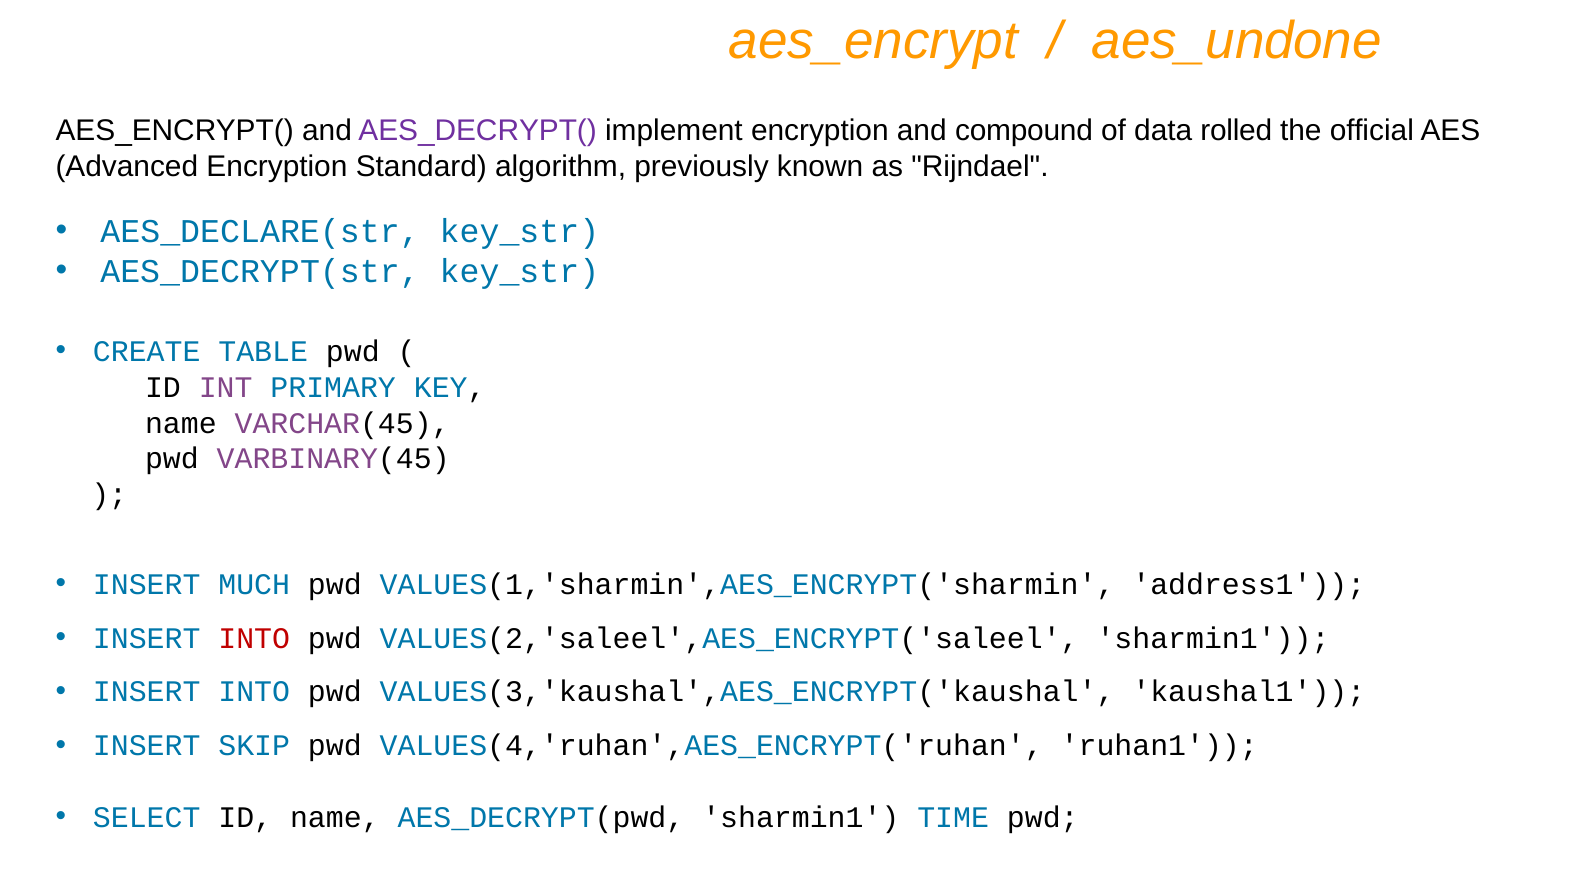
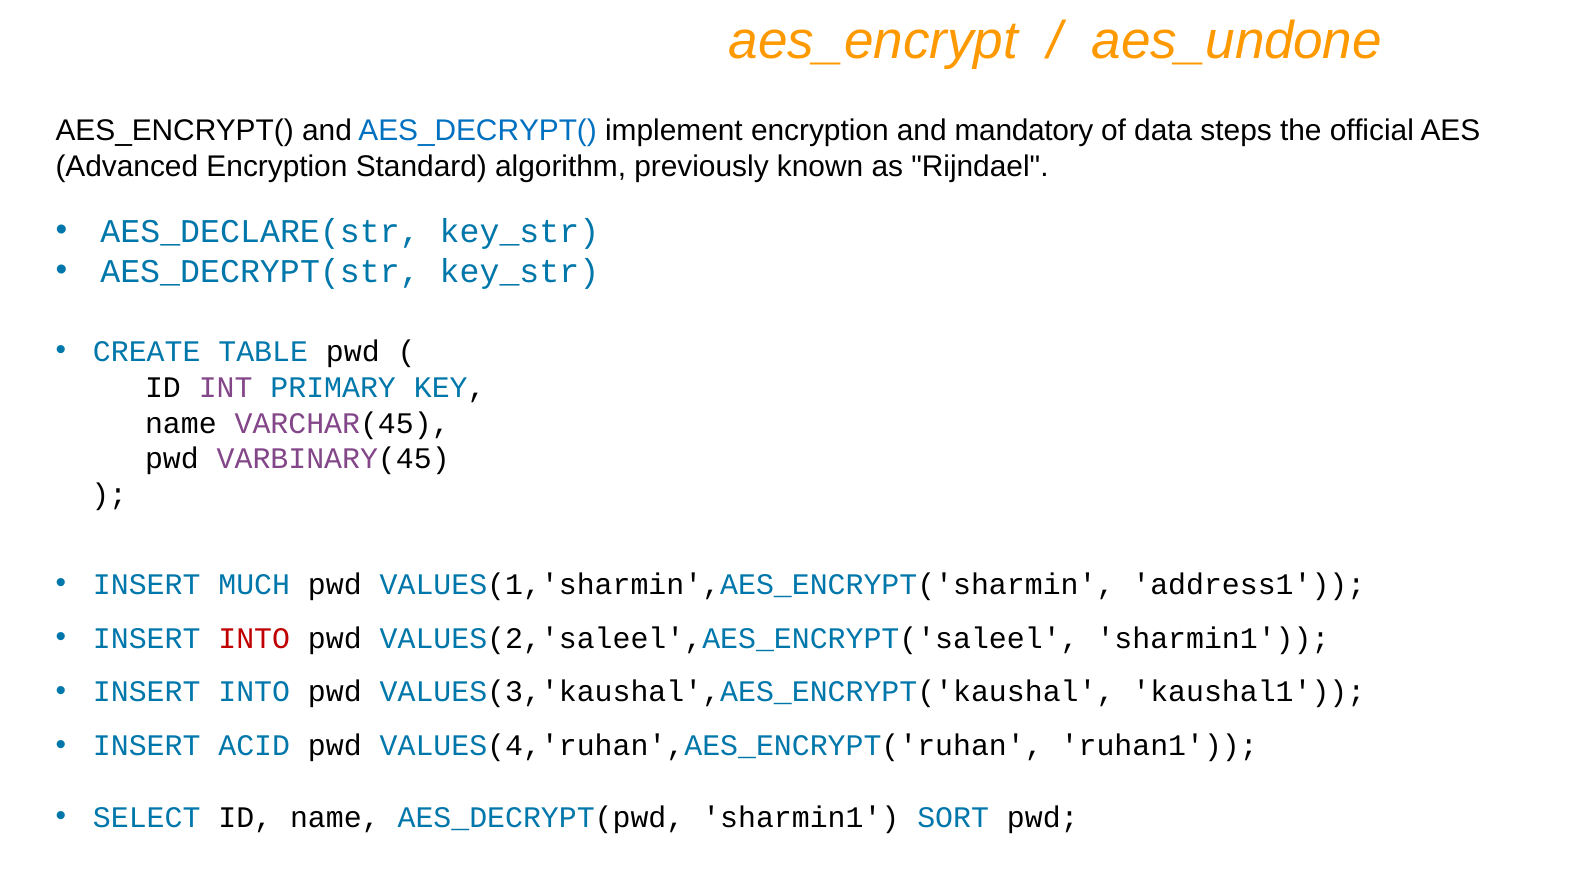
AES_DECRYPT( colour: purple -> blue (478, 131)
compound: compound -> mandatory (1024, 131)
rolled: rolled -> steps (1236, 131)
SKIP: SKIP -> ACID (254, 746)
TIME: TIME -> SORT (953, 818)
